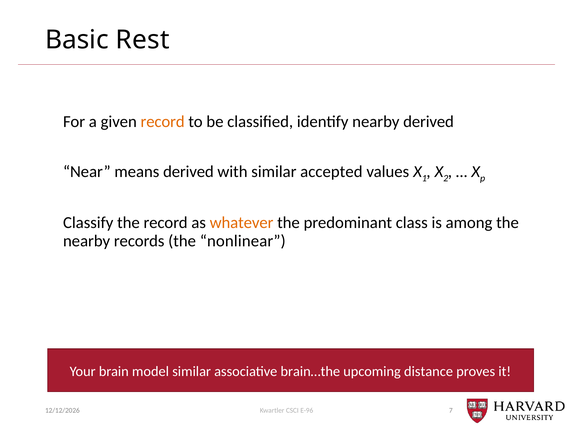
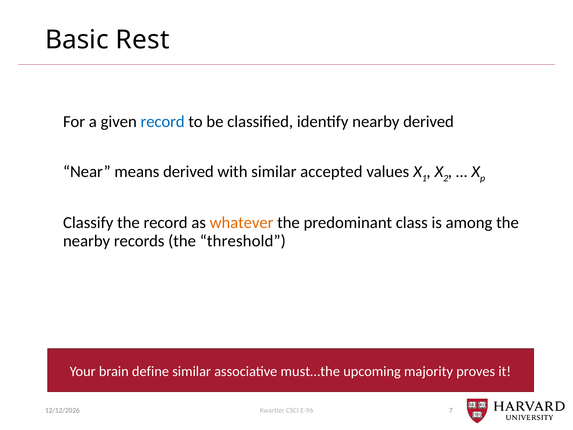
record colour: orange -> blue (163, 122)
nonlinear: nonlinear -> threshold (243, 241)
model: model -> define (150, 371)
brain…the: brain…the -> must…the (310, 371)
distance: distance -> majority (429, 371)
